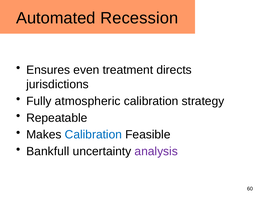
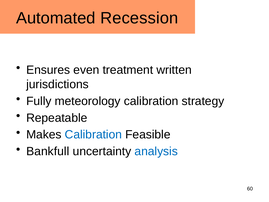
directs: directs -> written (174, 70)
atmospheric: atmospheric -> meteorology (88, 101)
analysis colour: purple -> blue (156, 151)
